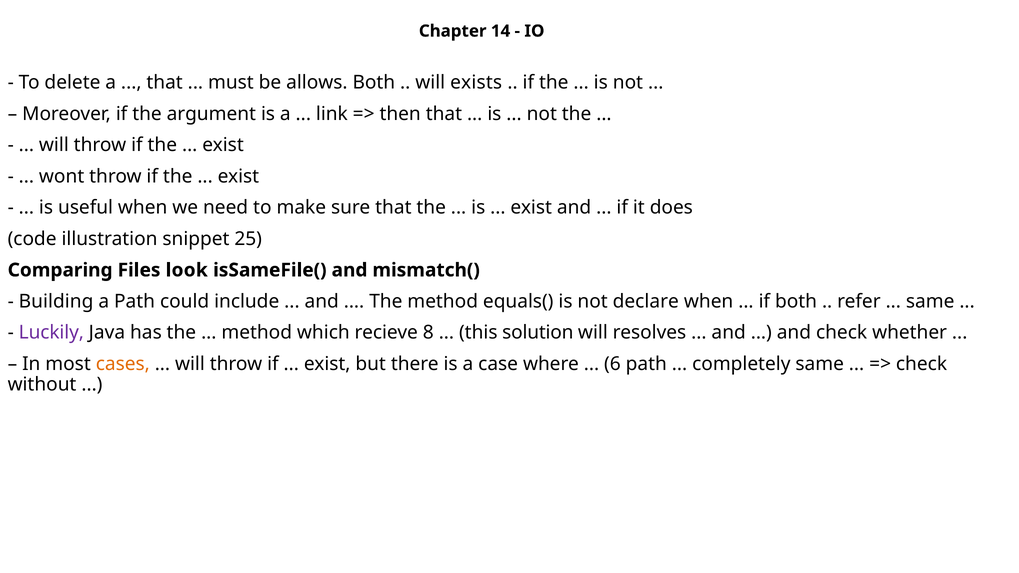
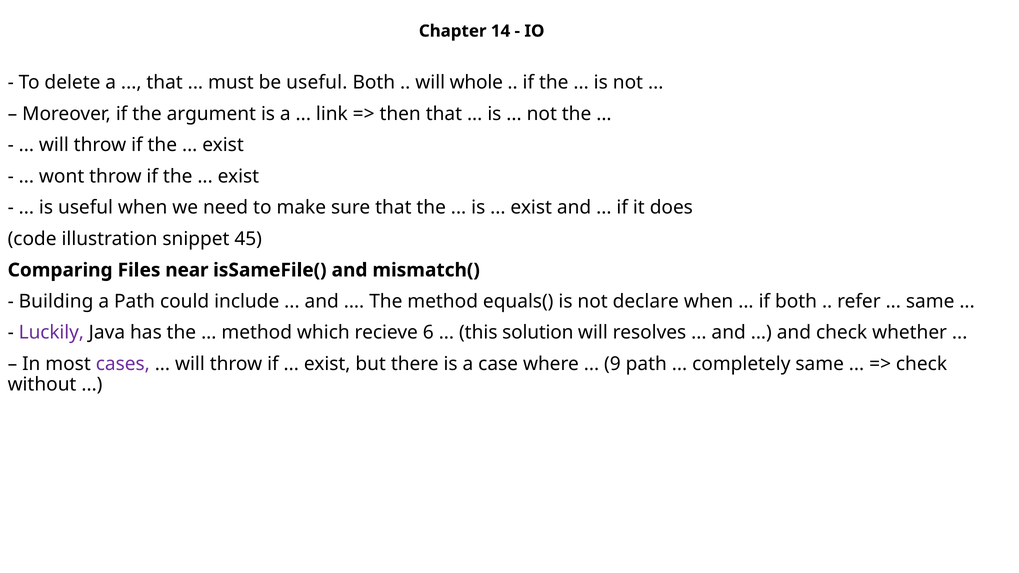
be allows: allows -> useful (317, 83)
exists: exists -> whole (476, 83)
25: 25 -> 45 (248, 239)
look: look -> near (187, 270)
8: 8 -> 6 (428, 333)
cases colour: orange -> purple (123, 364)
6: 6 -> 9 (612, 364)
